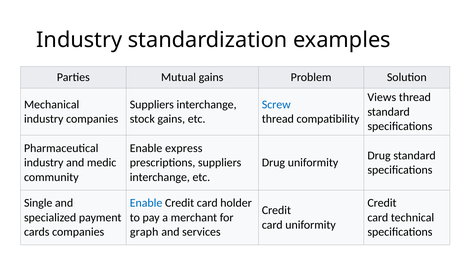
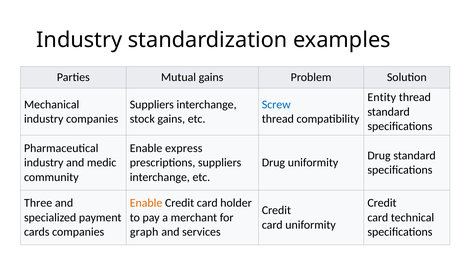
Views: Views -> Entity (382, 97)
Single: Single -> Three (38, 203)
Enable colour: blue -> orange (146, 203)
